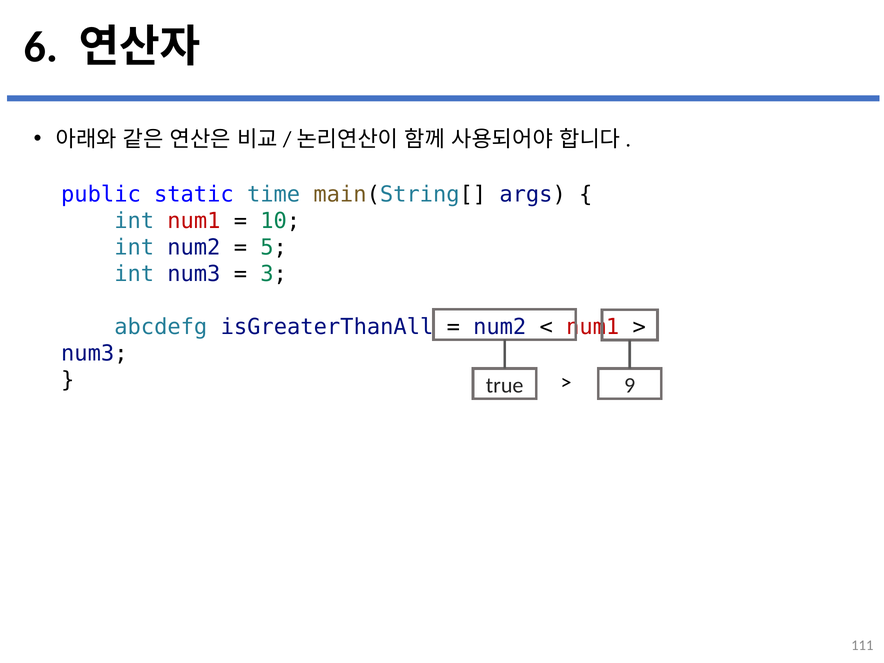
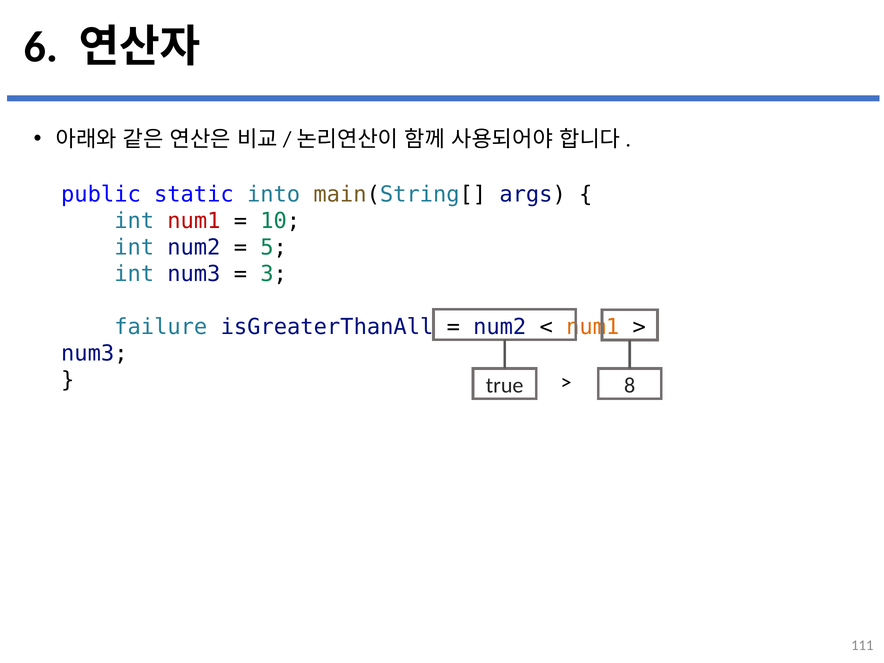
time: time -> into (274, 195)
abcdefg: abcdefg -> failure (161, 327)
num1 colour: red -> orange (593, 327)
9: 9 -> 8 (630, 385)
